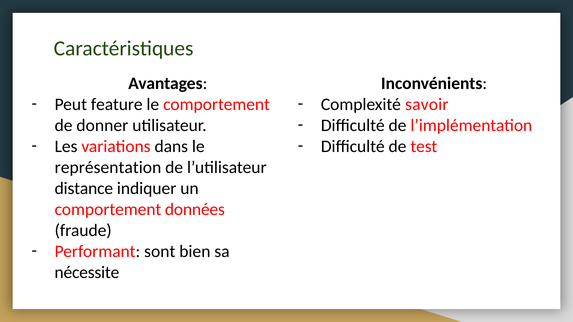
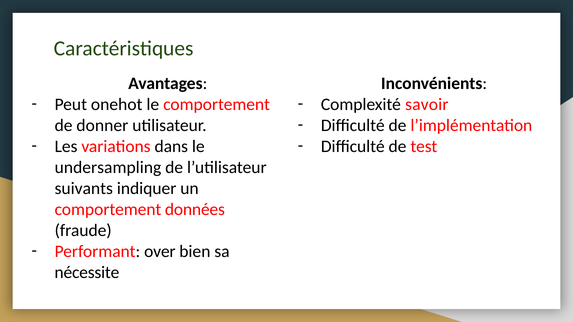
feature: feature -> onehot (117, 105)
représentation: représentation -> undersampling (108, 168)
distance: distance -> suivants (84, 189)
sont: sont -> over (160, 252)
